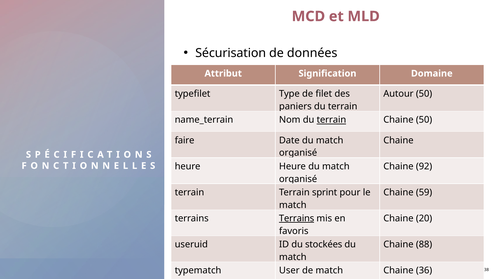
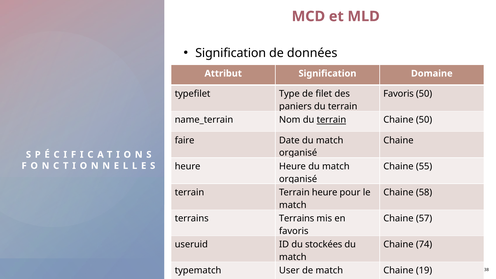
Sécurisation: Sécurisation -> Signification (231, 53)
Autour: Autour -> Favoris (399, 94)
92: 92 -> 55 (424, 166)
Terrain sprint: sprint -> heure (325, 192)
59: 59 -> 58 (424, 192)
Terrains underline: present -> none (297, 218)
20: 20 -> 57 (424, 218)
88: 88 -> 74 (424, 244)
36: 36 -> 19 (424, 271)
